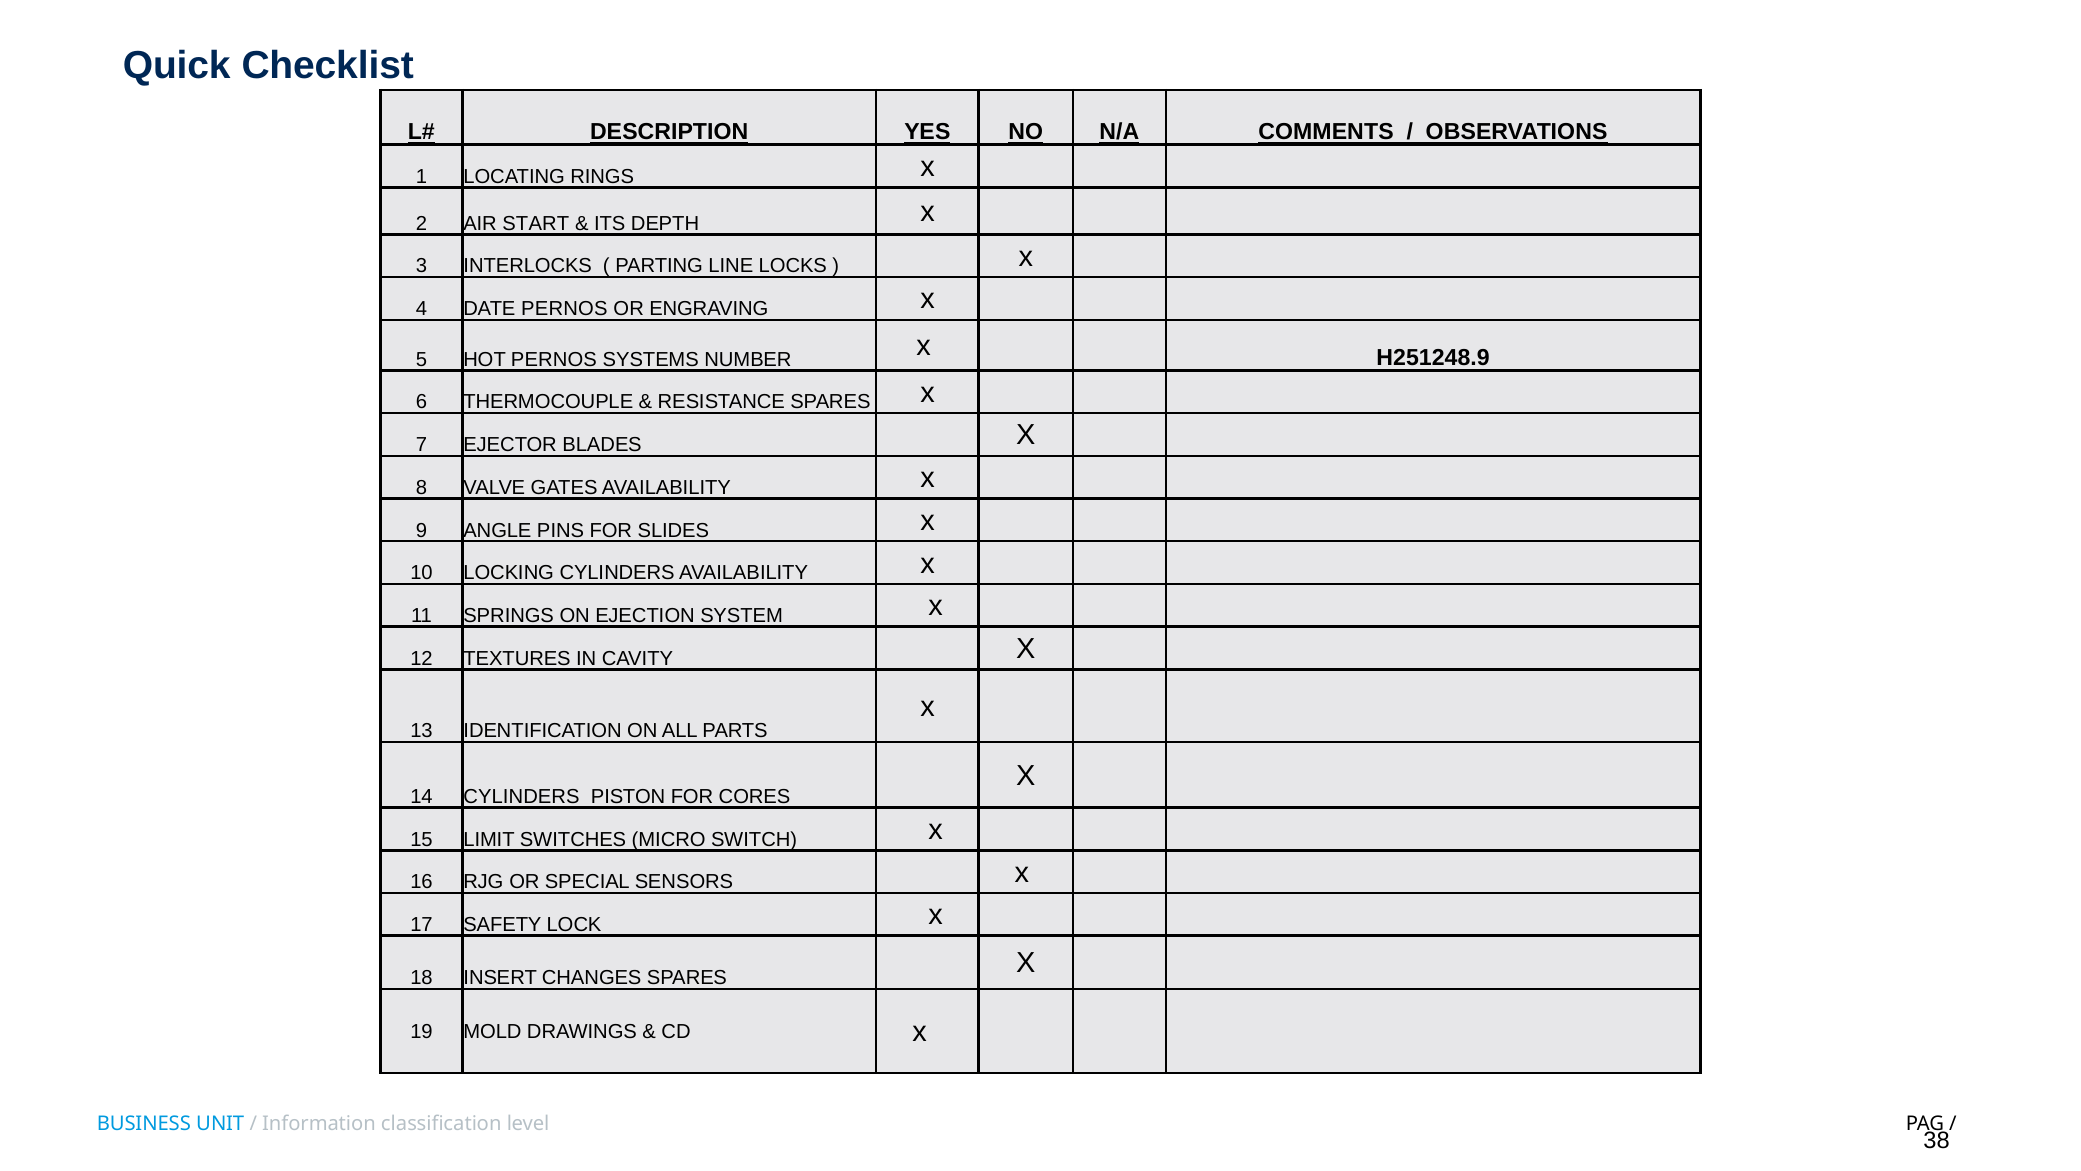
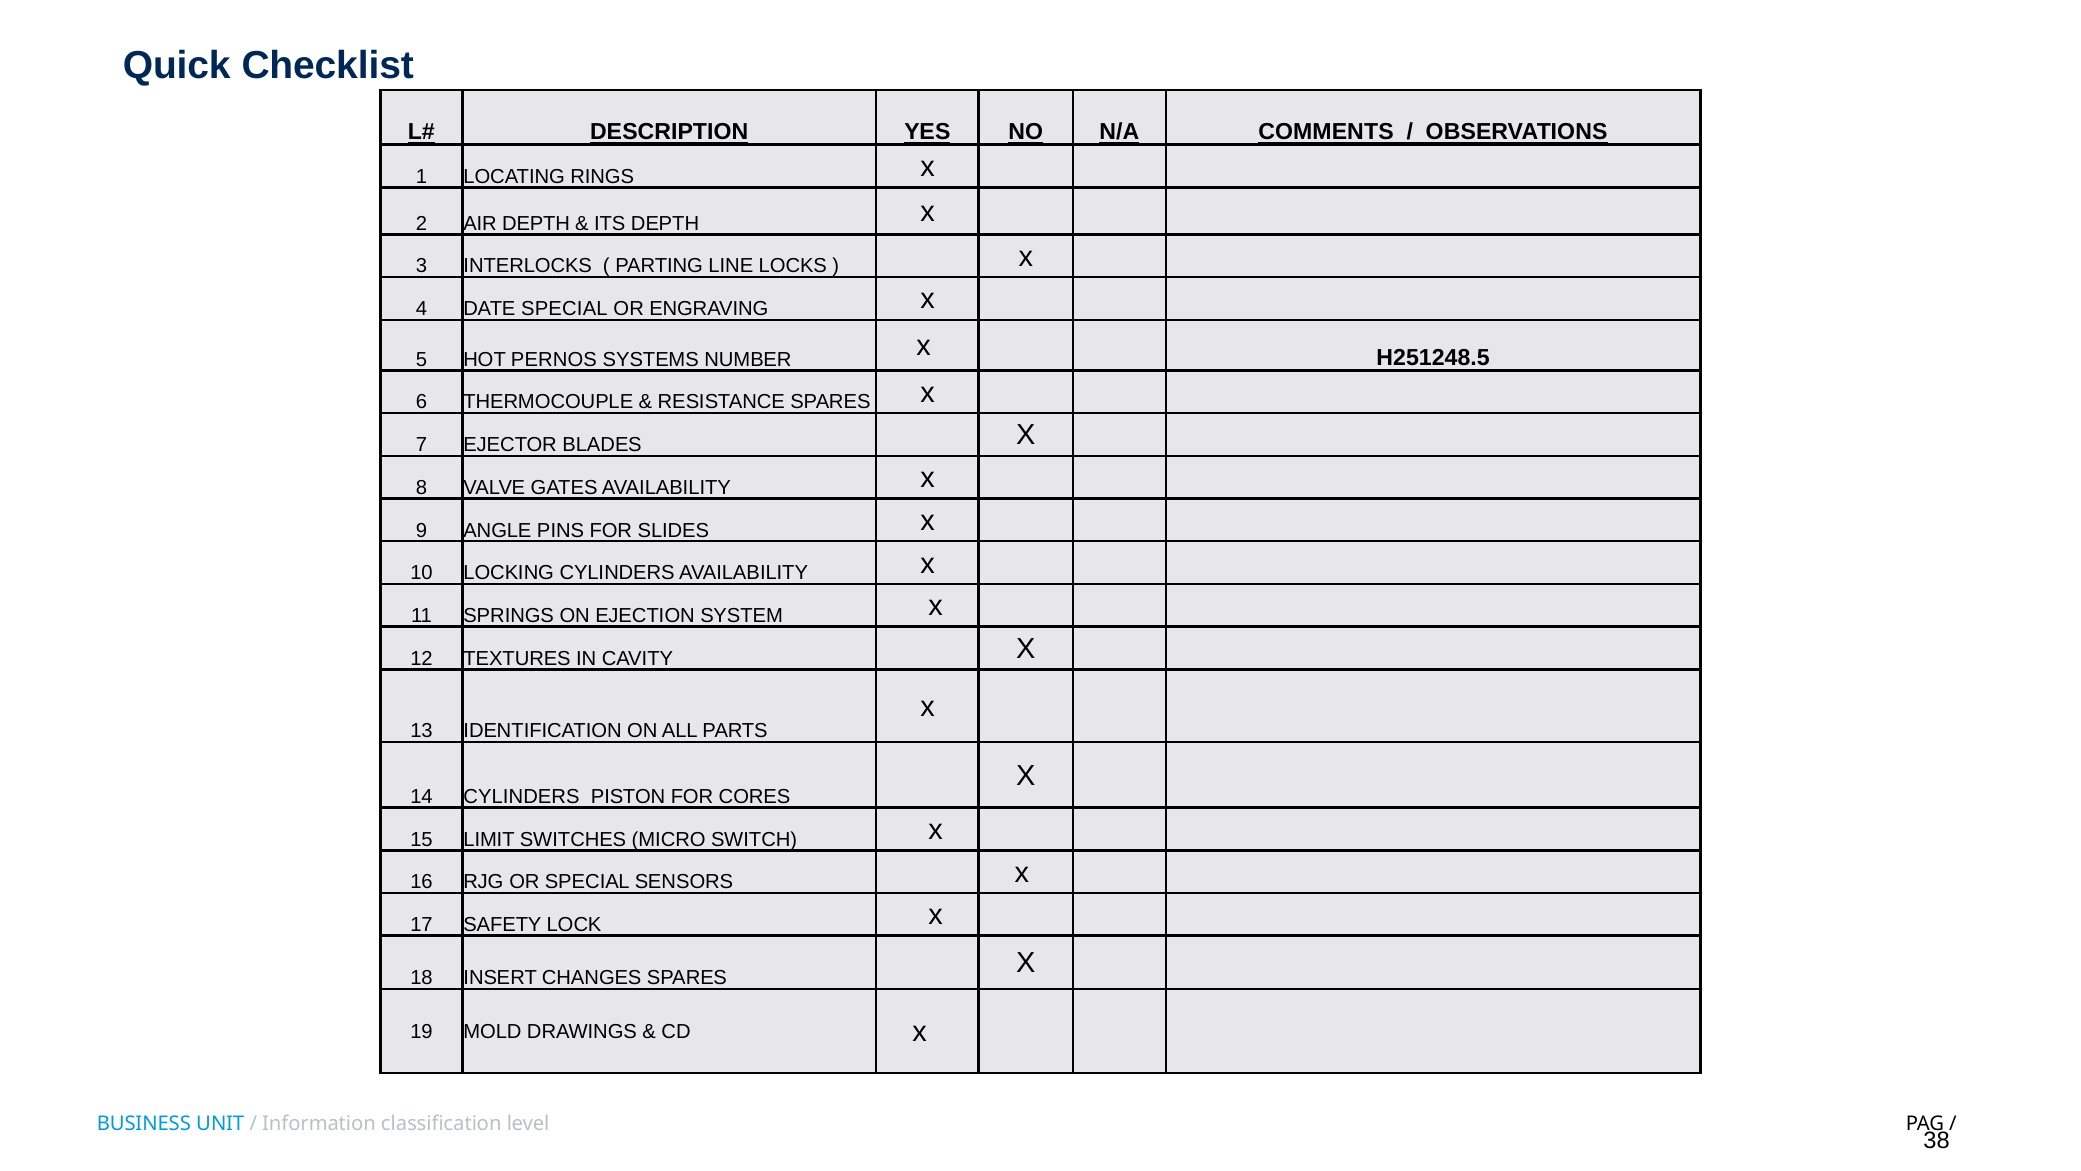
AIR START: START -> DEPTH (536, 223)
DATE PERNOS: PERNOS -> SPECIAL (564, 309)
H251248.9: H251248.9 -> H251248.5 (1433, 358)
